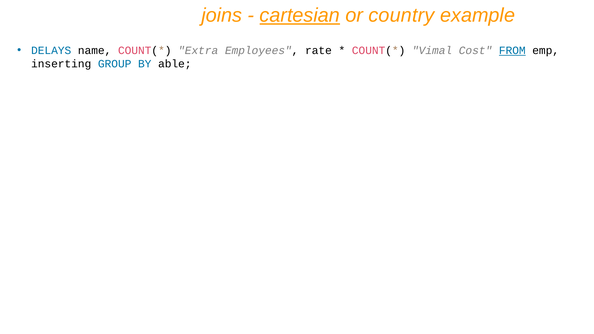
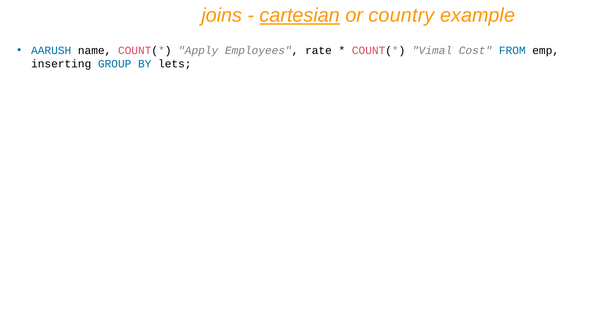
DELAYS: DELAYS -> AARUSH (51, 51)
Extra: Extra -> Apply (198, 51)
FROM underline: present -> none (512, 51)
able: able -> lets (175, 64)
